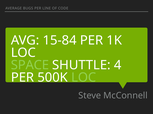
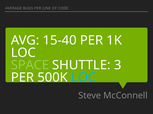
15-84: 15-84 -> 15-40 (60, 41)
4: 4 -> 3 (118, 65)
LOC colour: light green -> light blue (84, 78)
